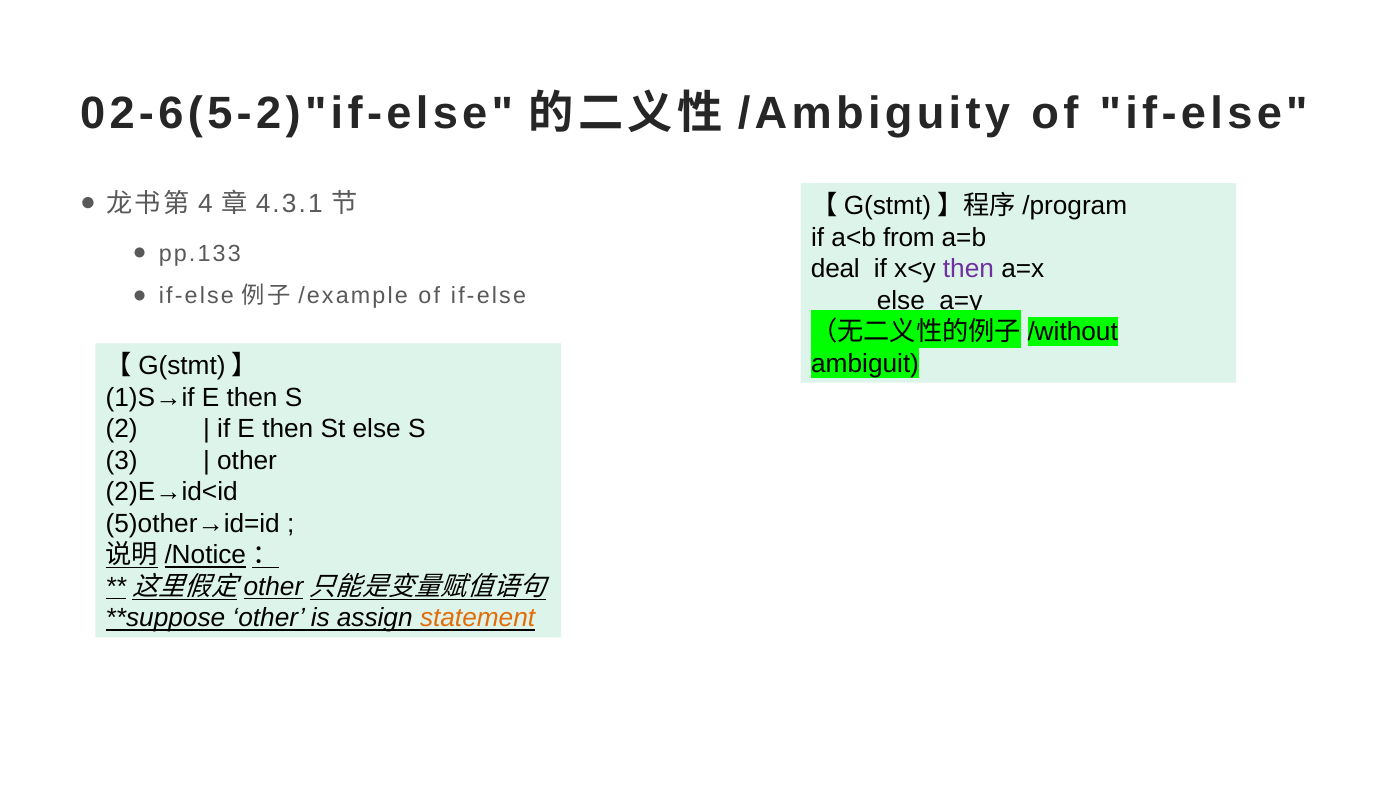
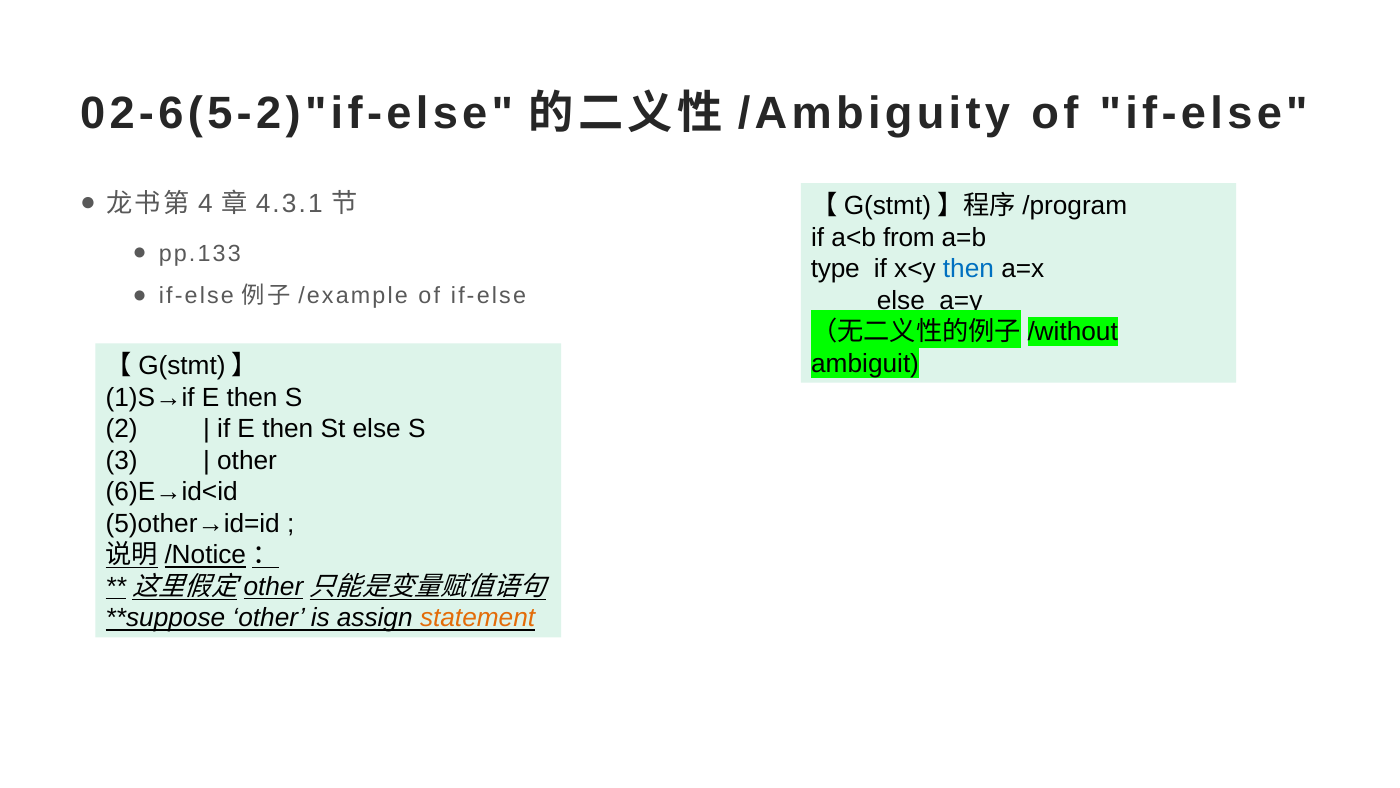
deal: deal -> type (835, 269)
then colour: purple -> blue (968, 269)
2)E→id<id: 2)E→id<id -> 6)E→id<id (172, 492)
